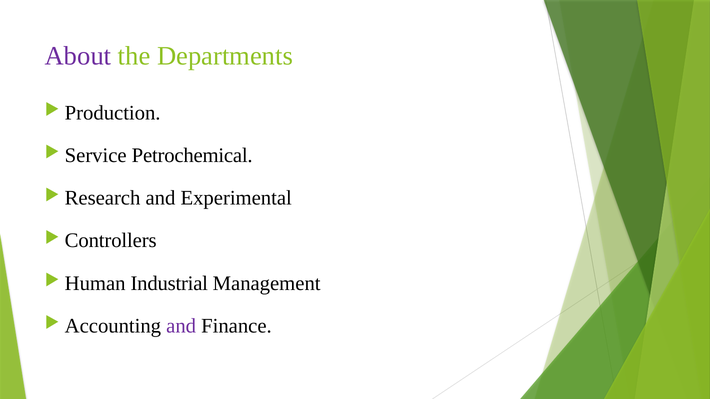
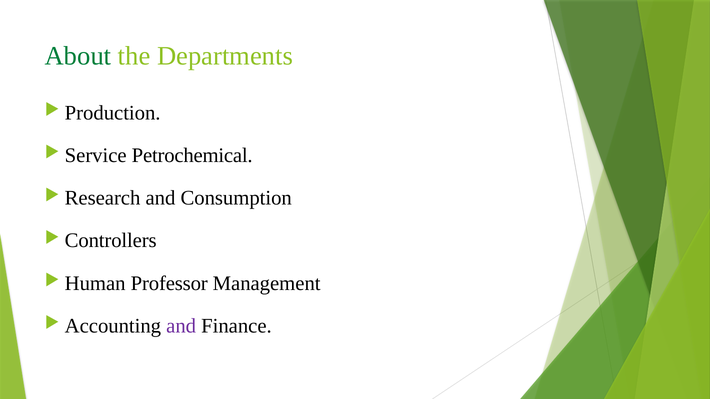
About colour: purple -> green (78, 56)
Experimental: Experimental -> Consumption (236, 198)
Industrial: Industrial -> Professor (169, 284)
